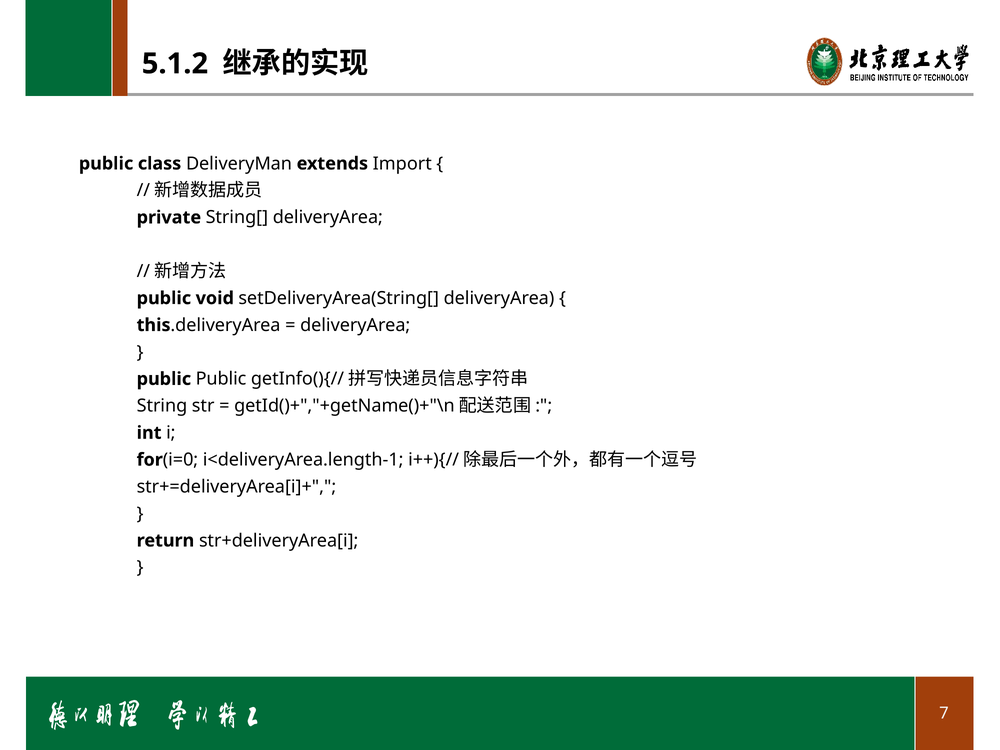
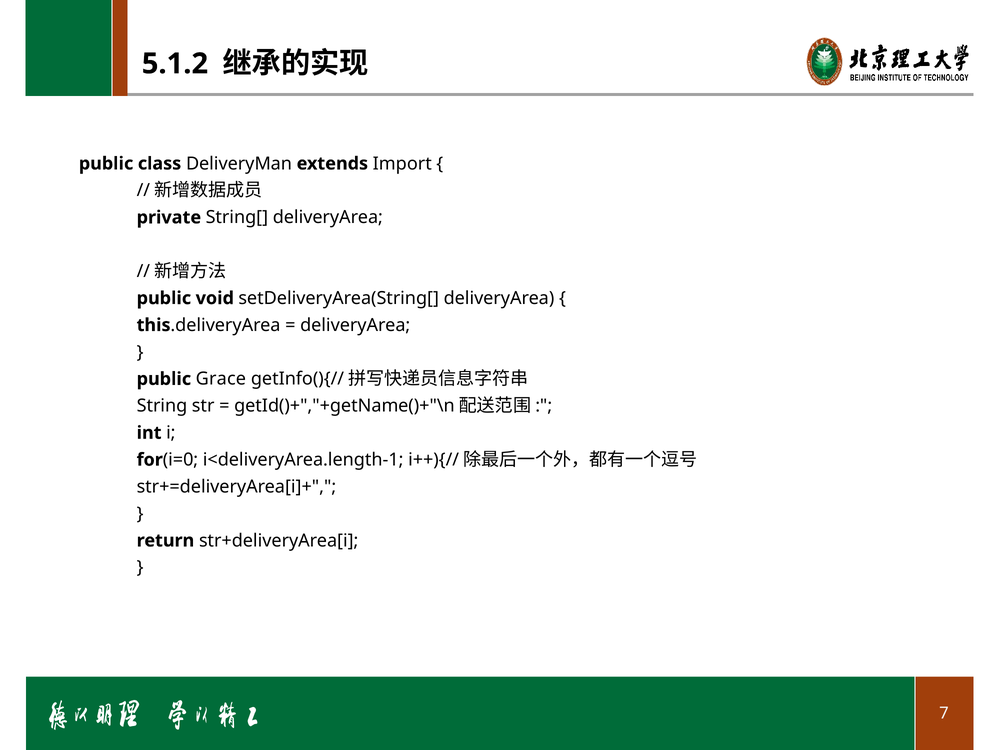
public Public: Public -> Grace (221, 379)
